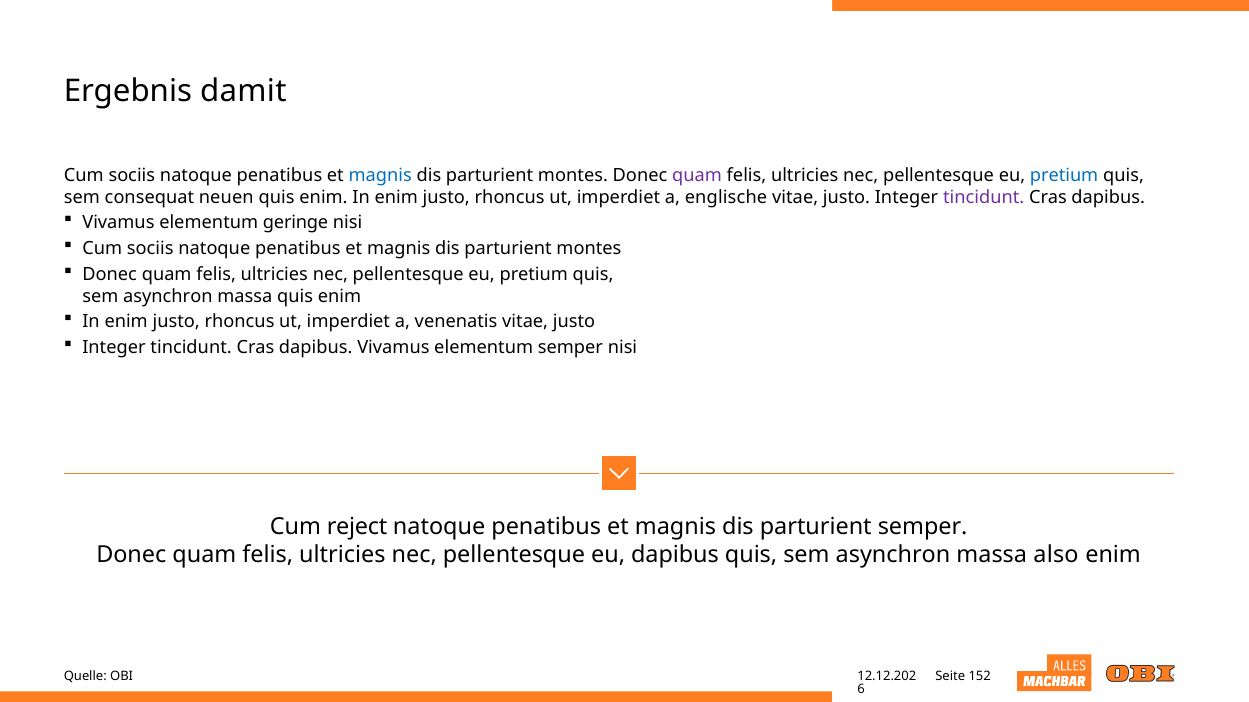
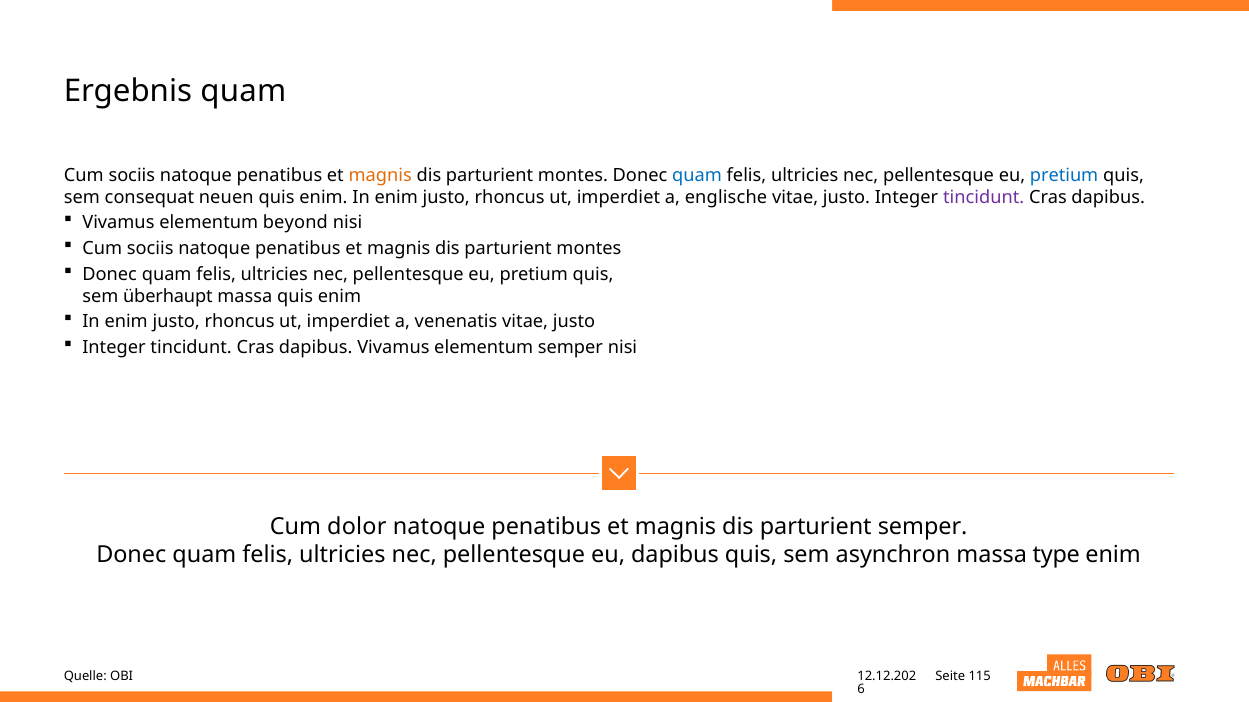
Ergebnis damit: damit -> quam (243, 92)
magnis colour: blue -> orange (380, 175)
quam colour: purple -> blue (697, 175)
geringe: geringe -> beyond (295, 223)
asynchron: asynchron -> überhaupt (168, 296)
reject: reject -> dolor (357, 528)
also: also -> type (1056, 556)
152: 152 -> 115 (980, 677)
